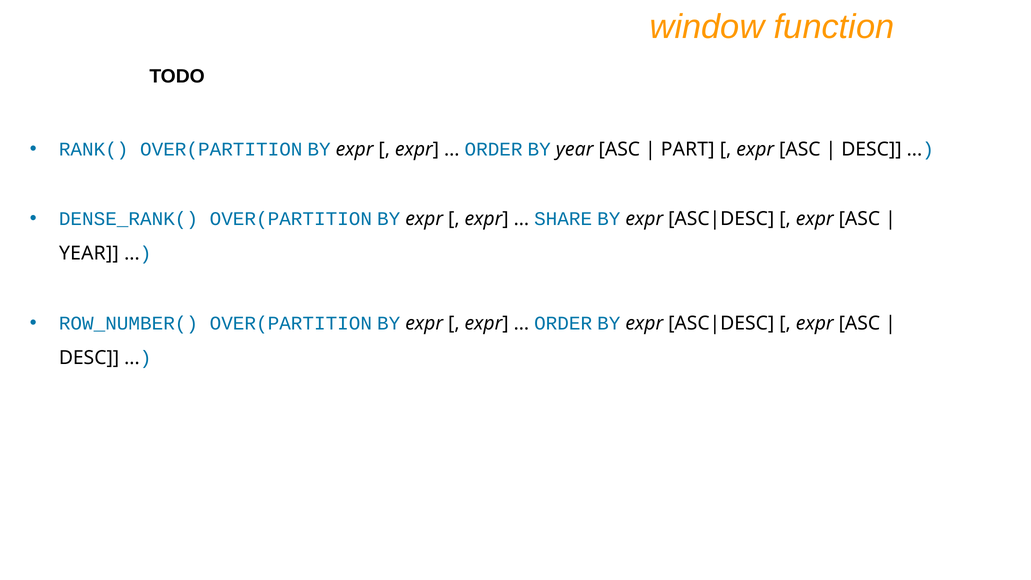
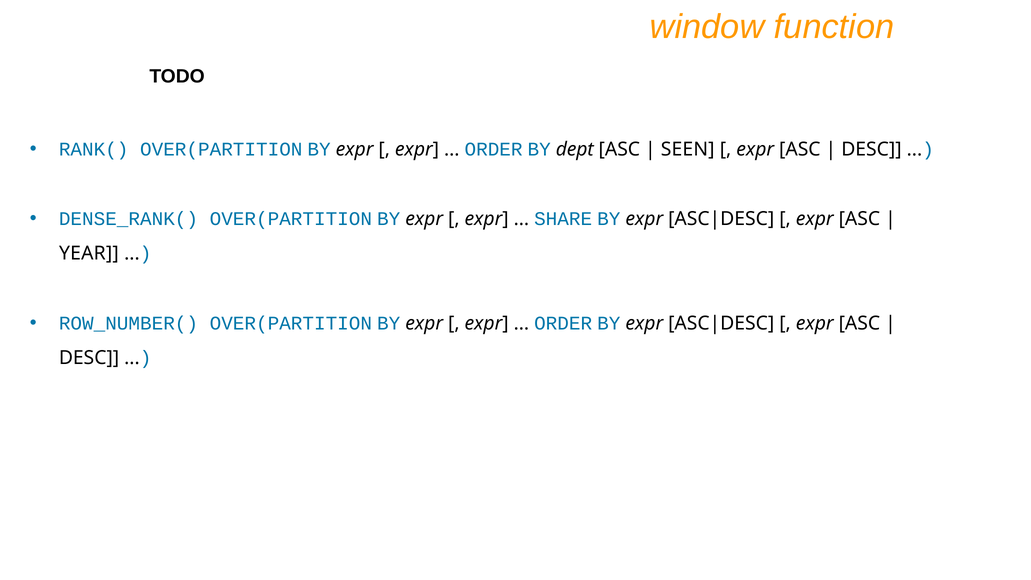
BY year: year -> dept (575, 149)
PART: PART -> SEEN (688, 149)
